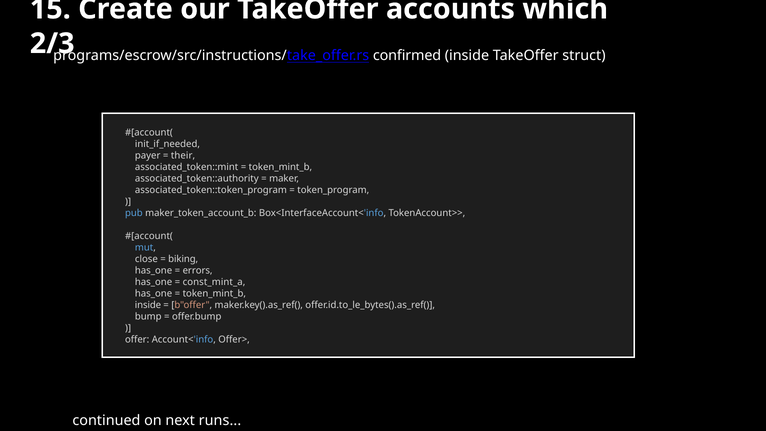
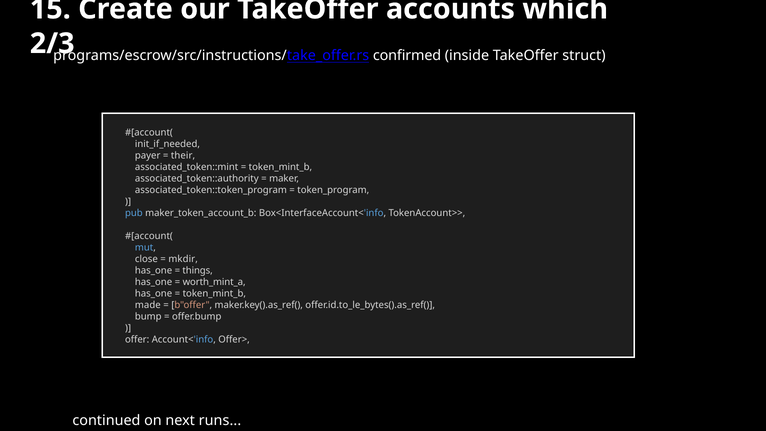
biking: biking -> mkdir (183, 259)
errors: errors -> things (198, 270)
const_mint_a: const_mint_a -> worth_mint_a (214, 282)
inside: inside -> made (148, 305)
